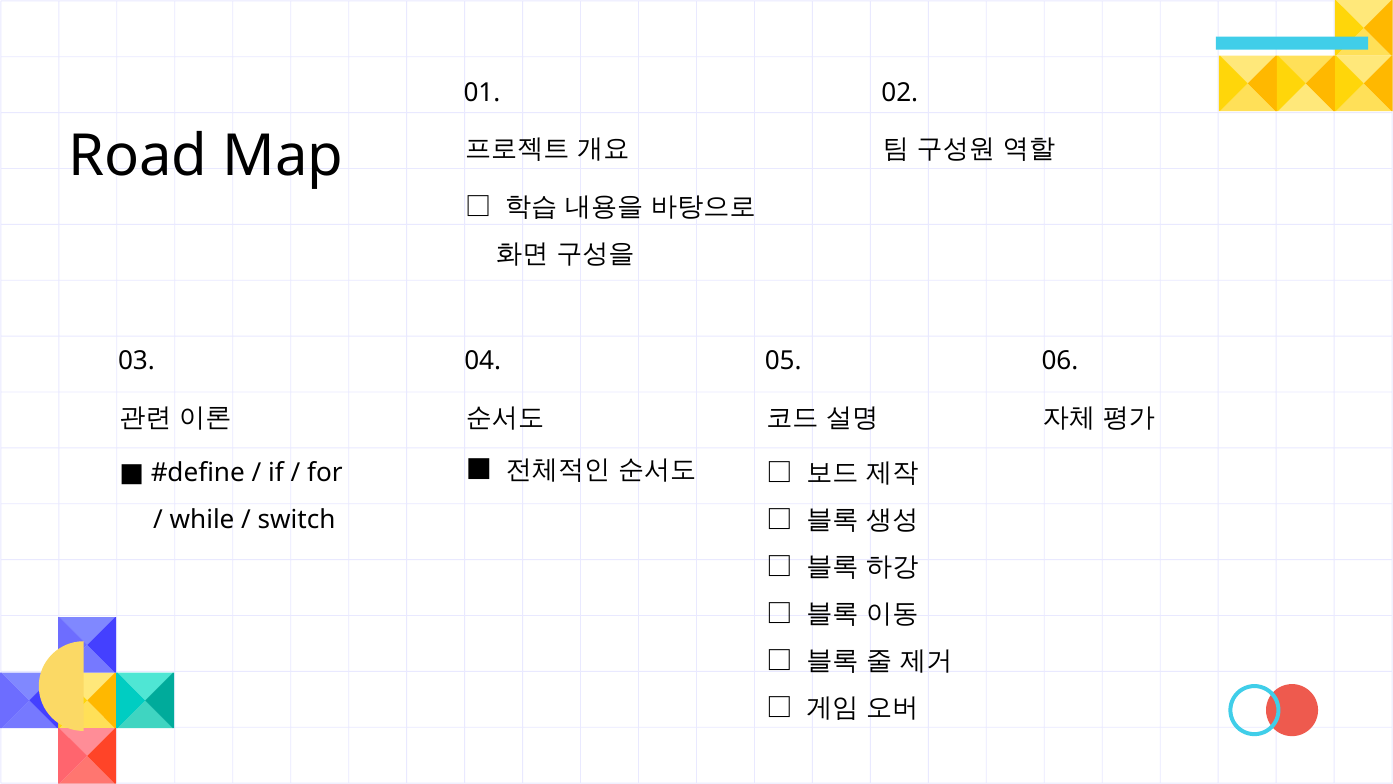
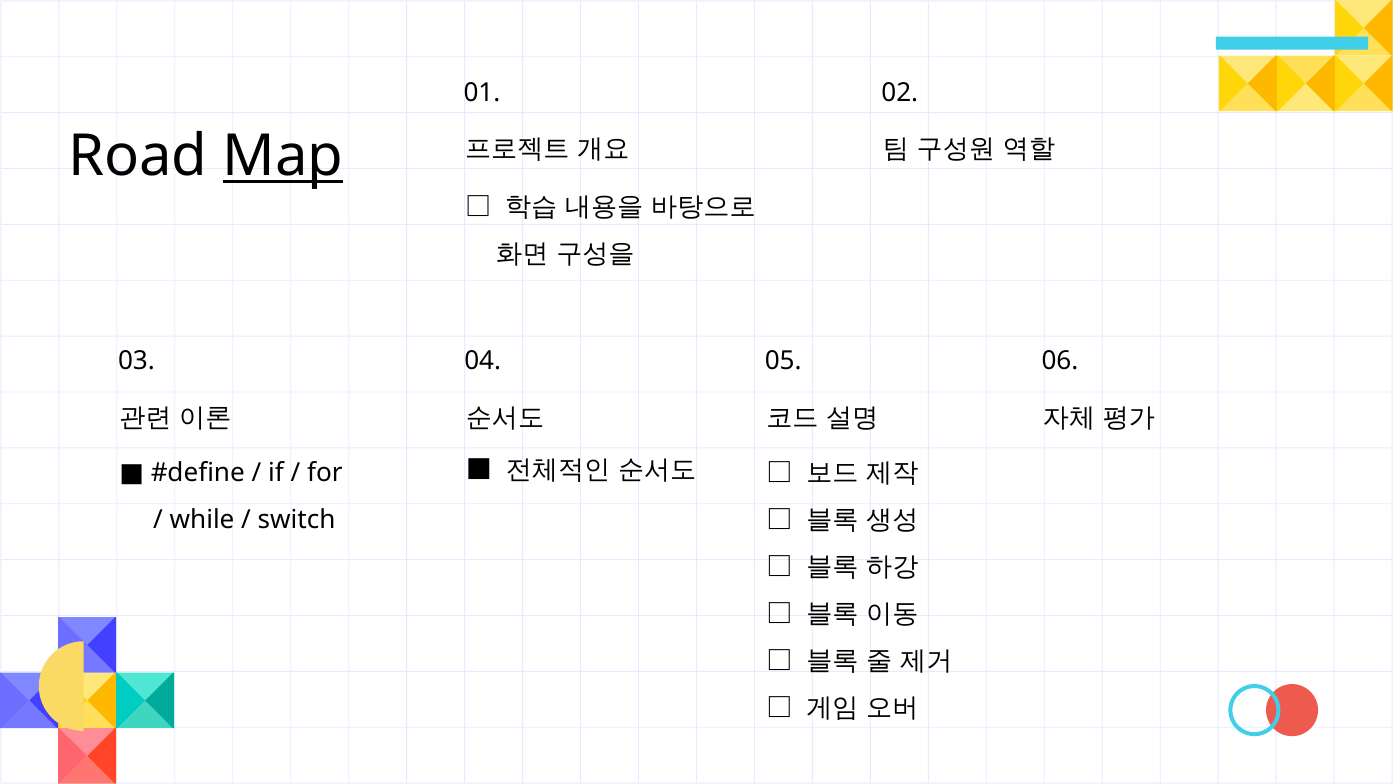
Map underline: none -> present (283, 156)
